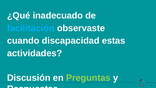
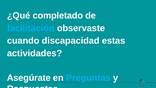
inadecuado: inadecuado -> completado (58, 16)
Discusión: Discusión -> Asegúrate (29, 78)
Preguntas colour: light green -> light blue (88, 78)
